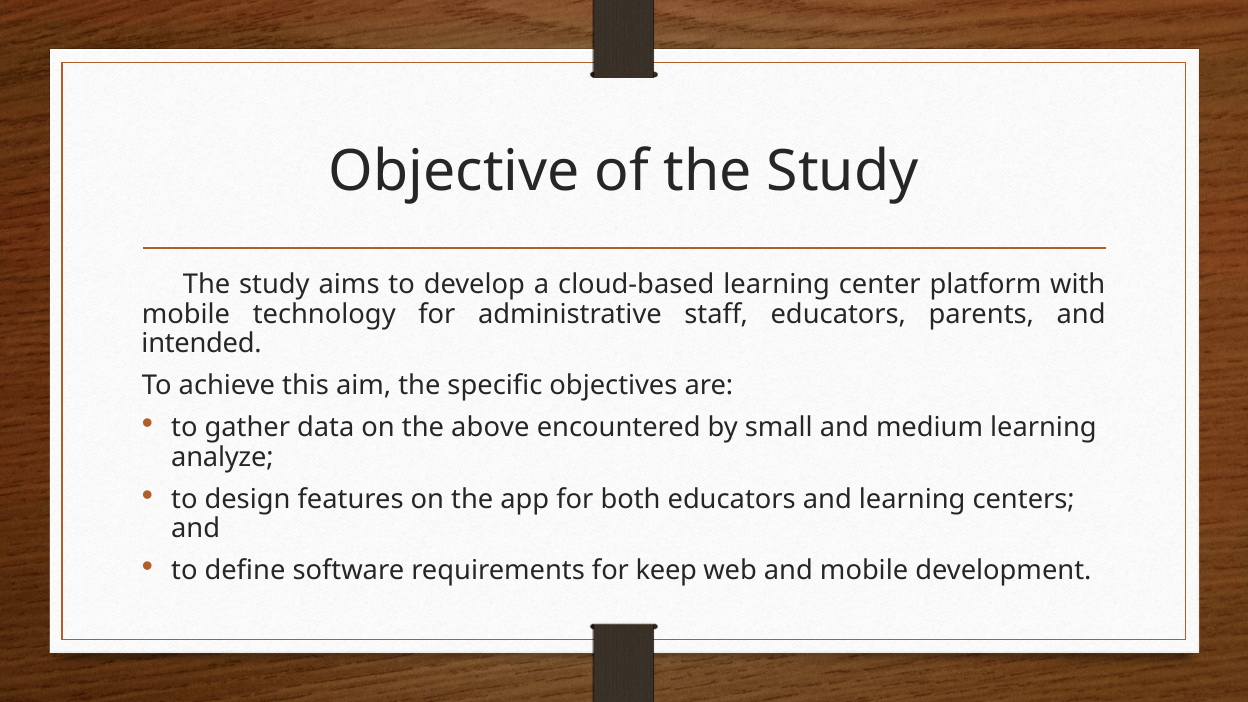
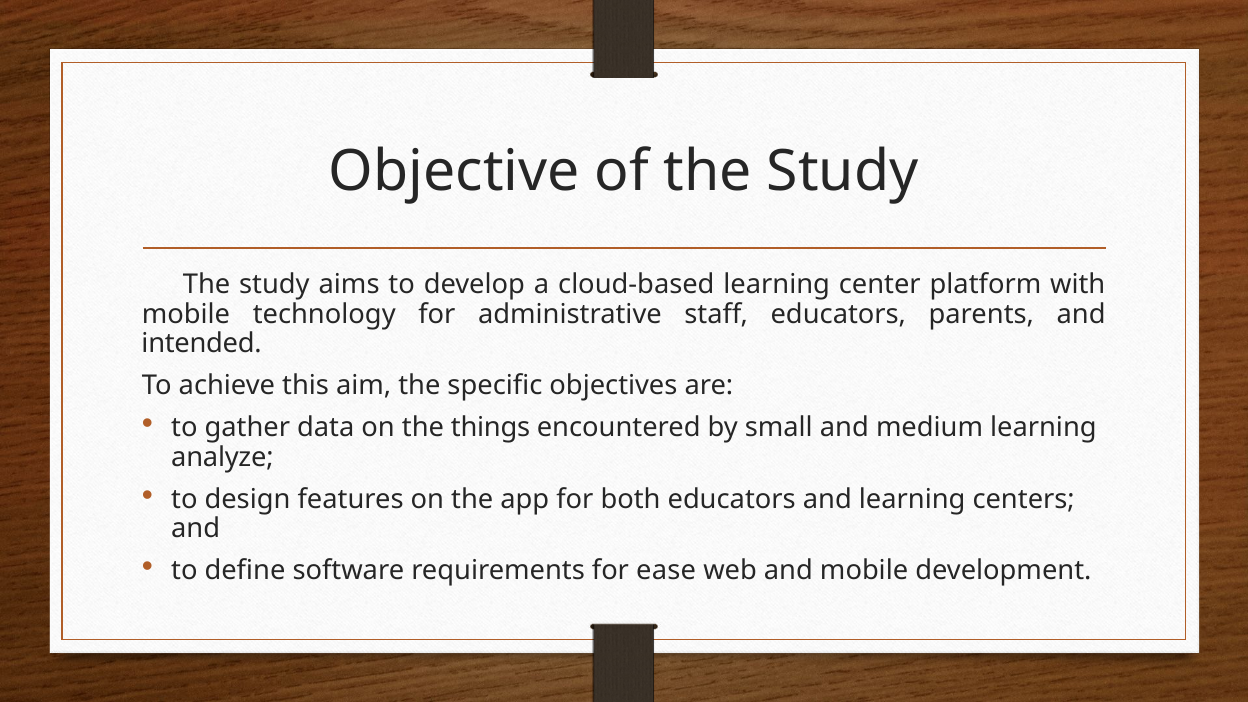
above: above -> things (491, 428)
keep: keep -> ease (666, 571)
